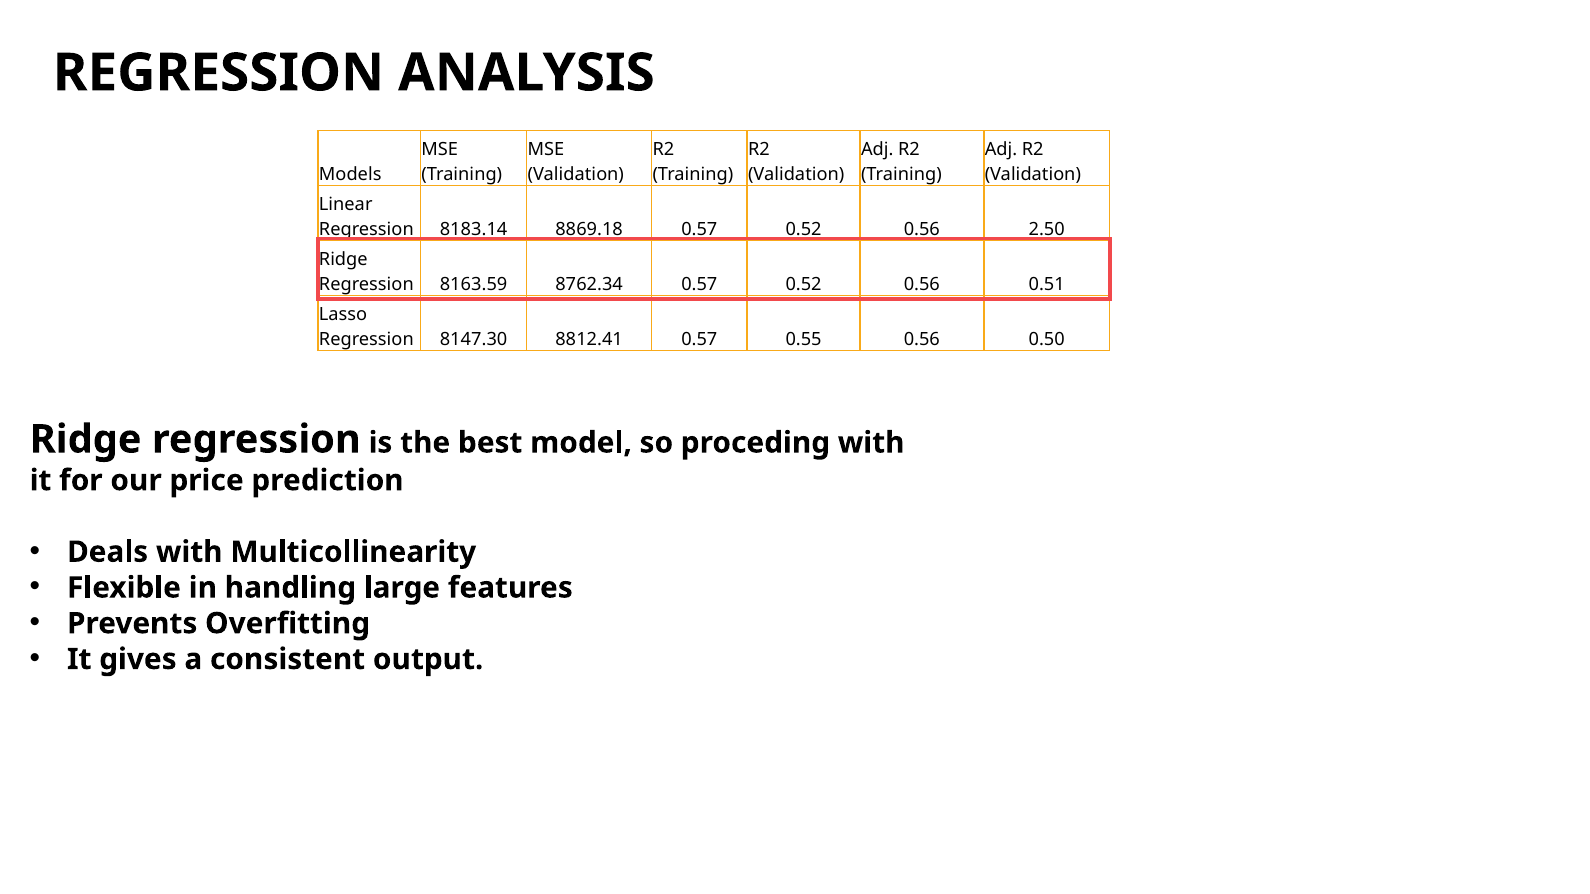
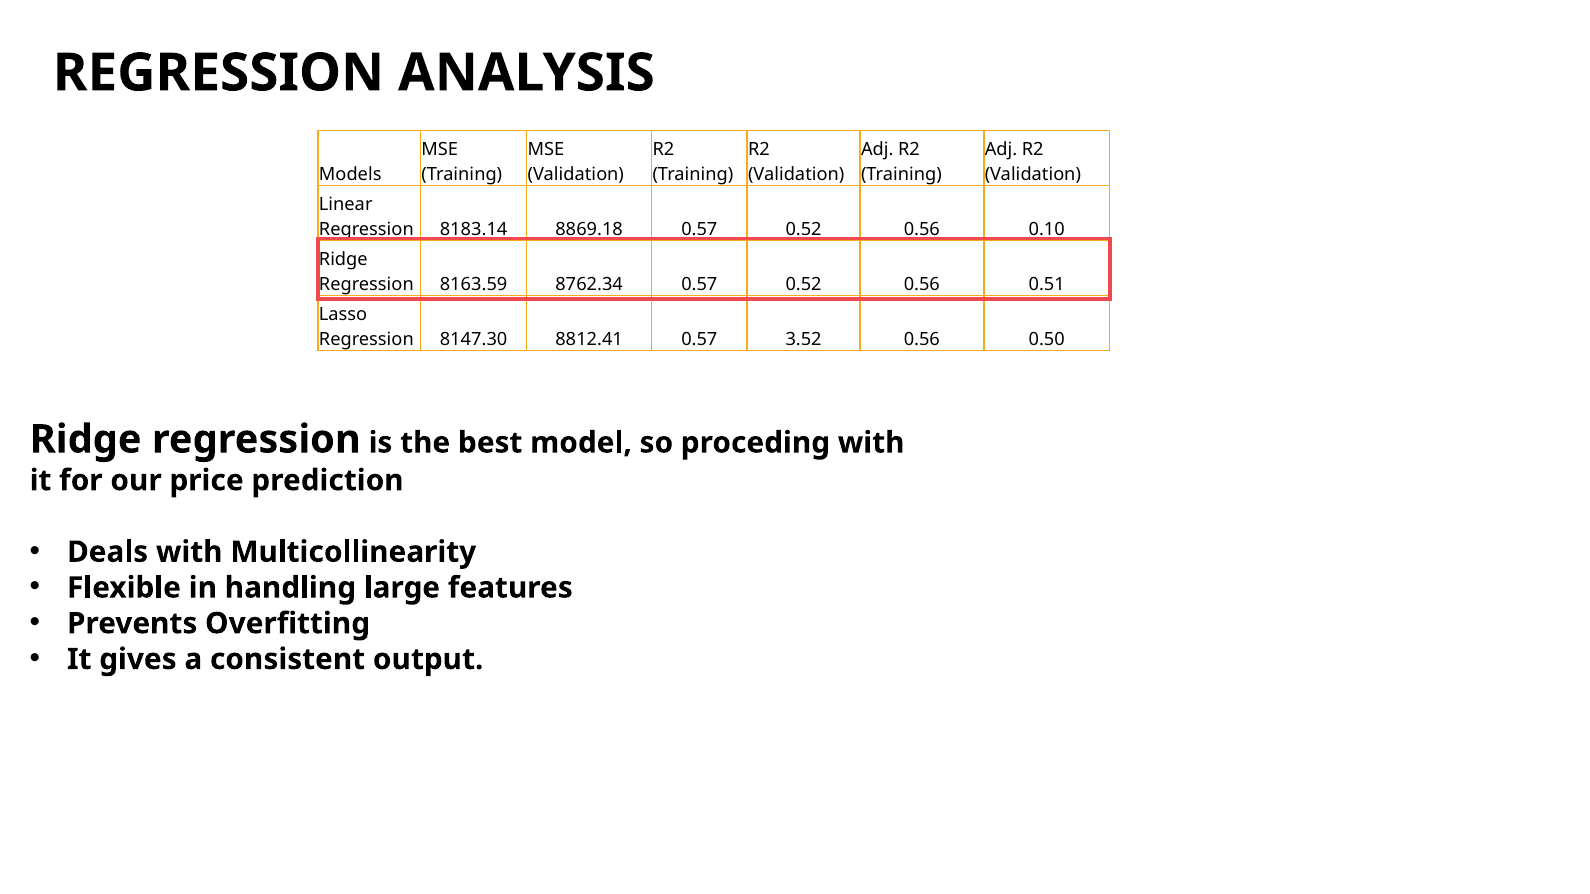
2.50: 2.50 -> 0.10 (1047, 229)
0.55: 0.55 -> 3.52 (804, 339)
